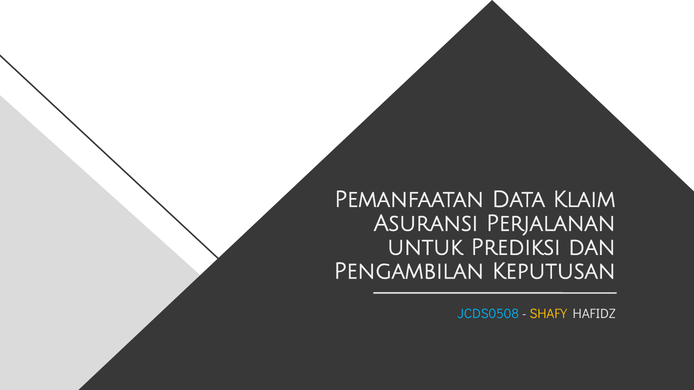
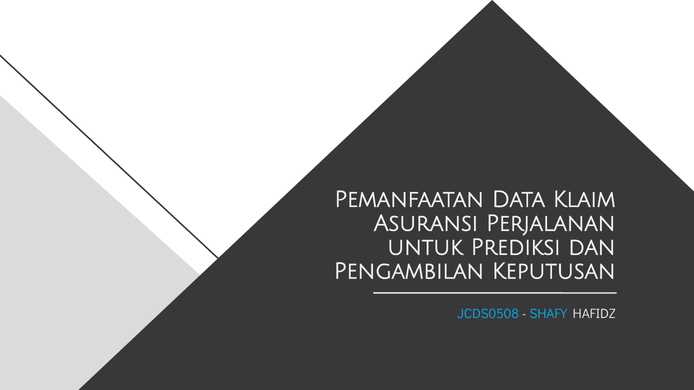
SHAFY colour: yellow -> light blue (548, 314)
